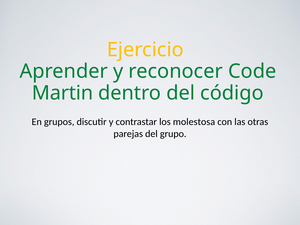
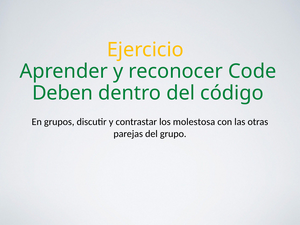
Martin: Martin -> Deben (63, 93)
